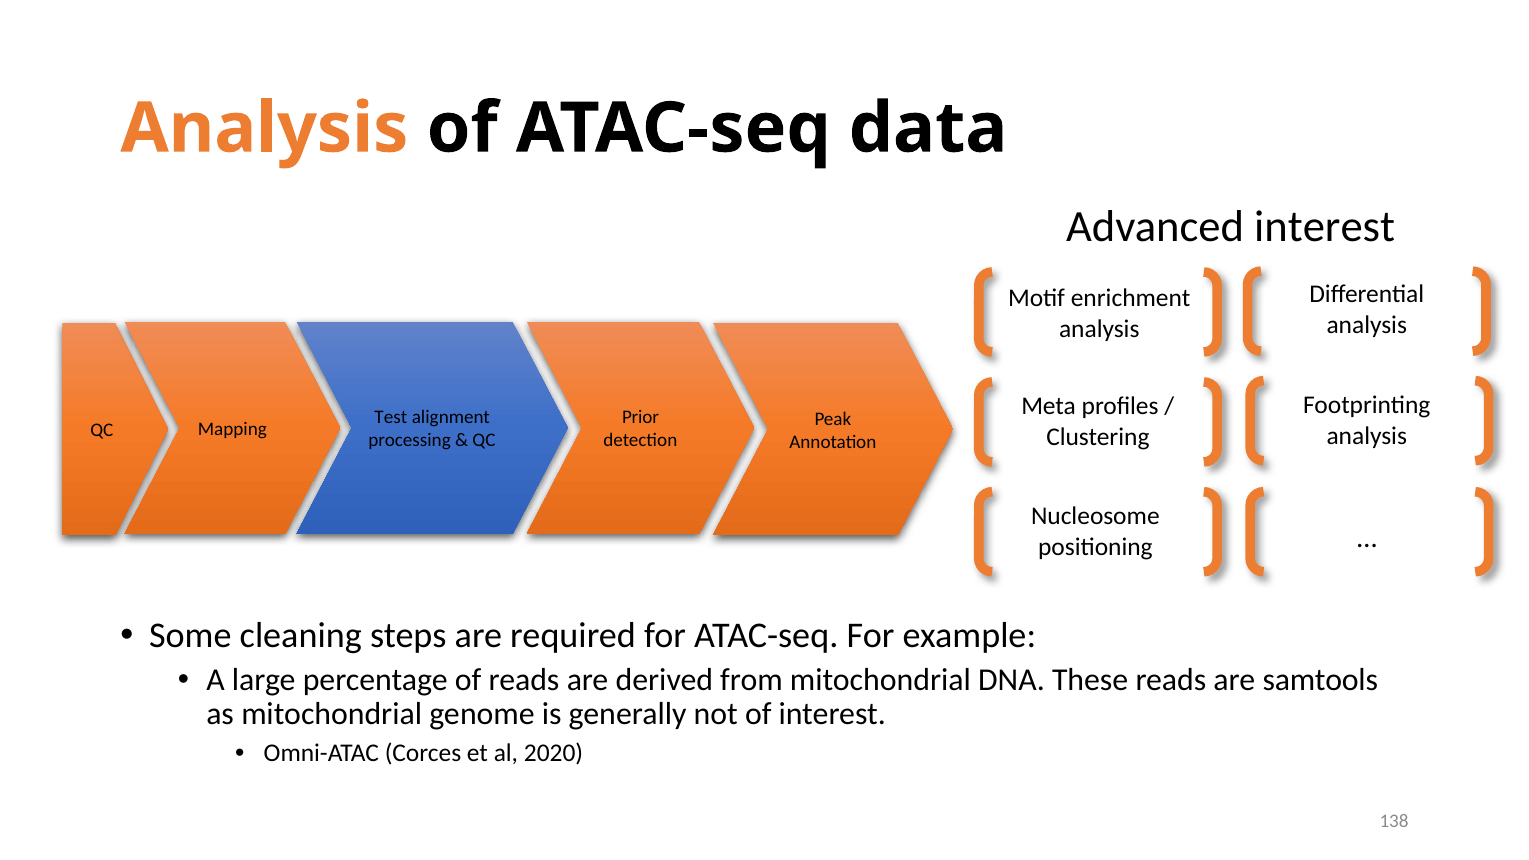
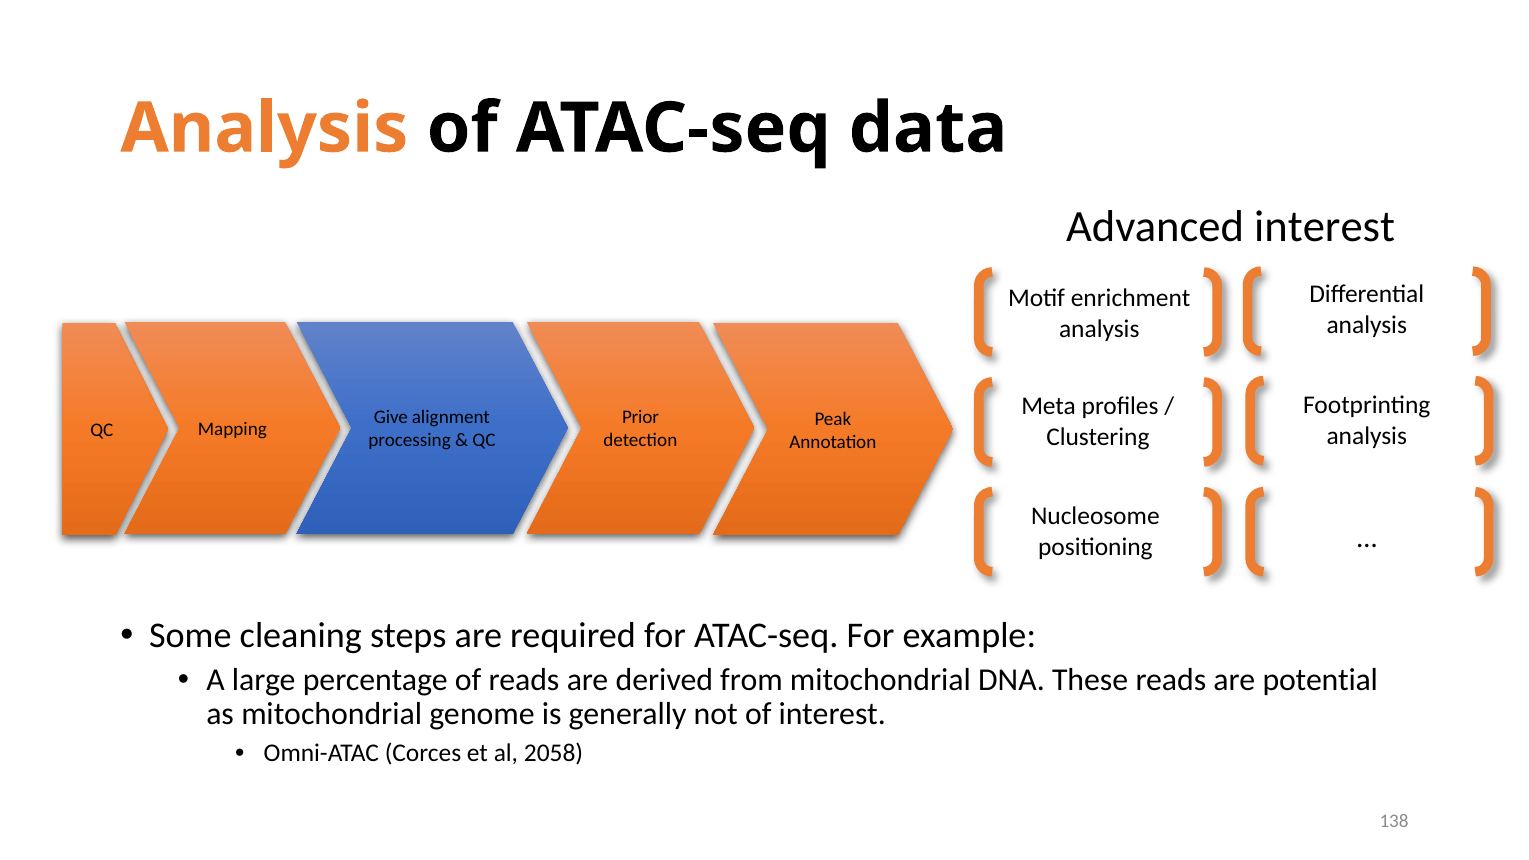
Test: Test -> Give (391, 418)
samtools: samtools -> potential (1320, 680)
2020: 2020 -> 2058 (554, 753)
